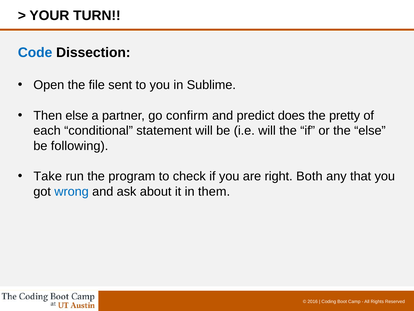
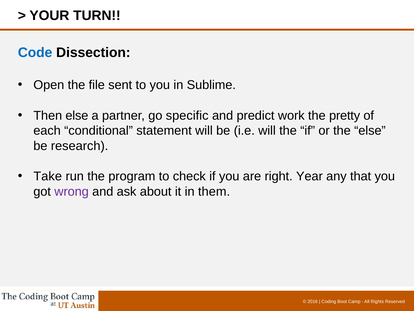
confirm: confirm -> specific (187, 115)
does: does -> work (291, 115)
following: following -> research (80, 146)
Both: Both -> Year (309, 176)
wrong colour: blue -> purple (72, 191)
